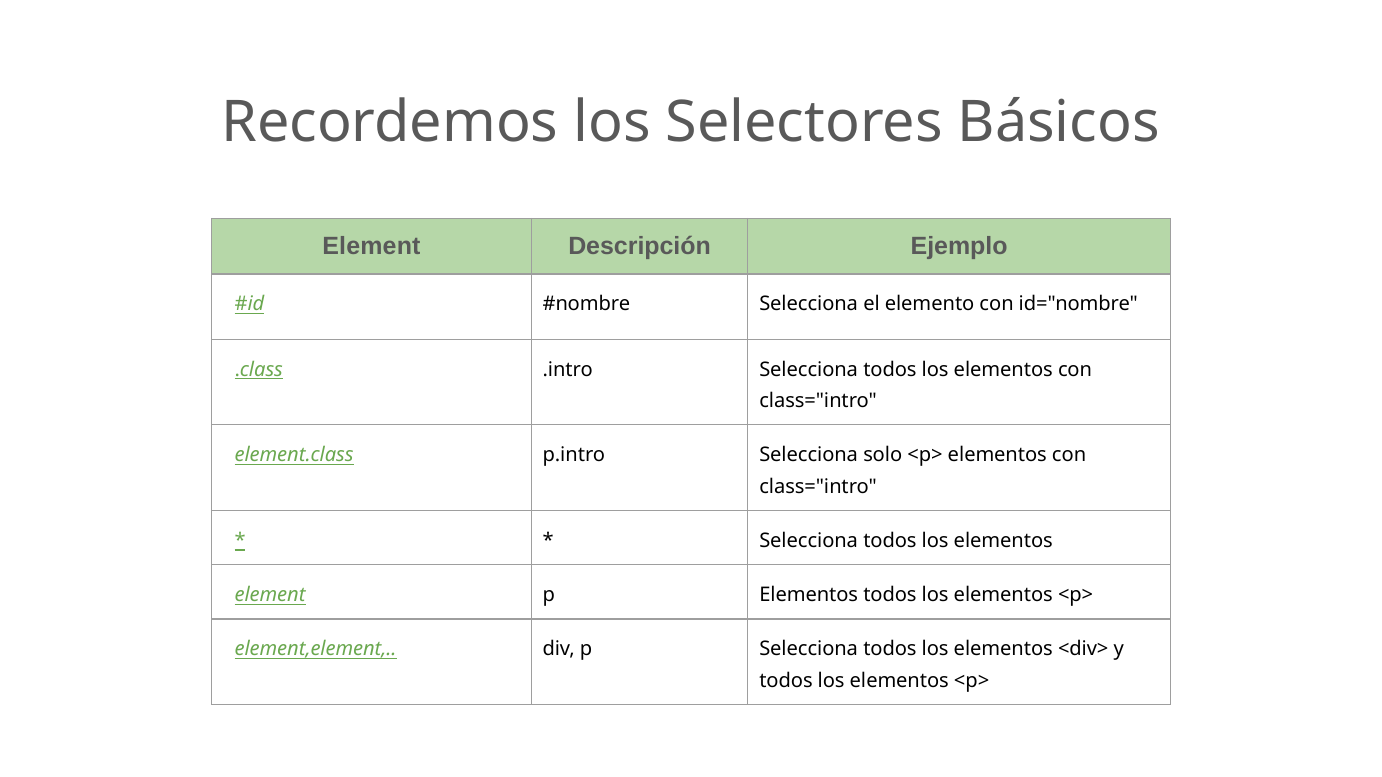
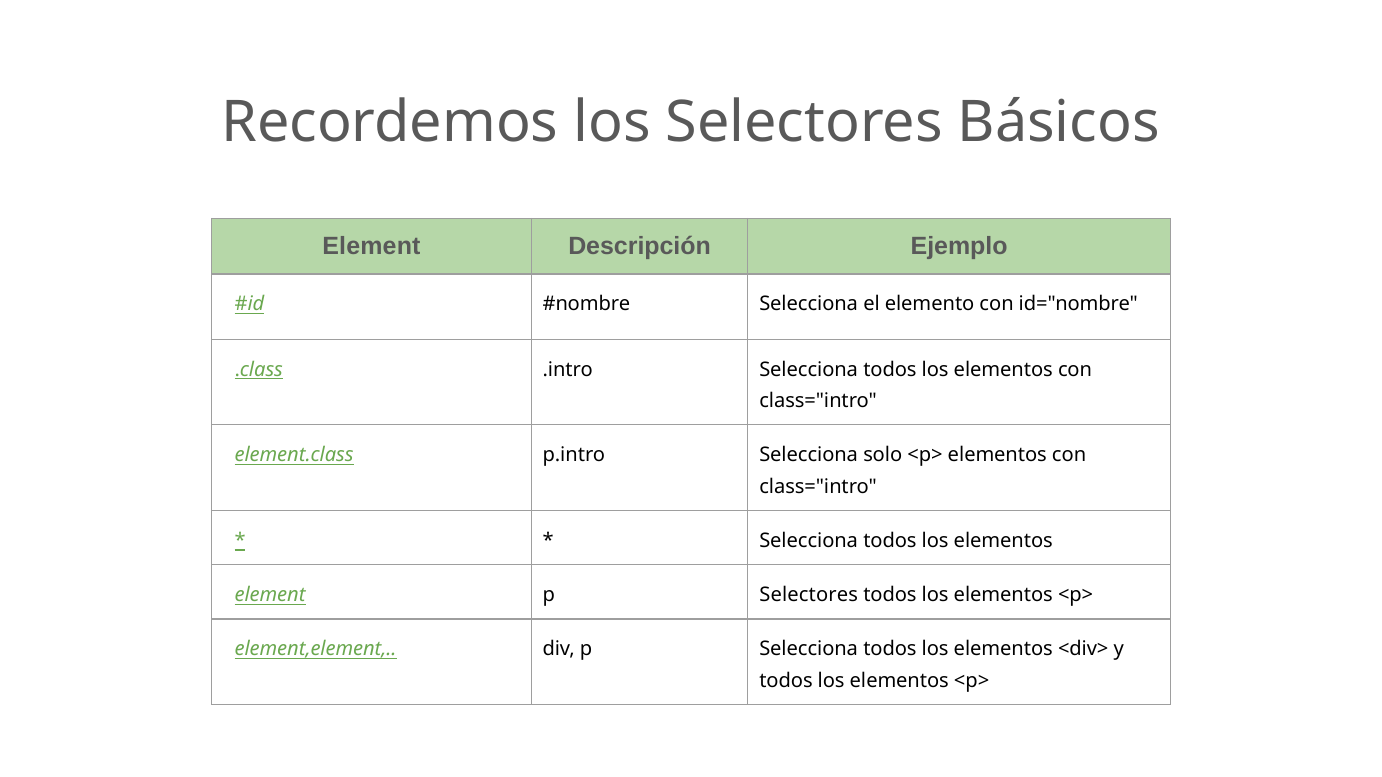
p Elementos: Elementos -> Selectores (809, 595)
